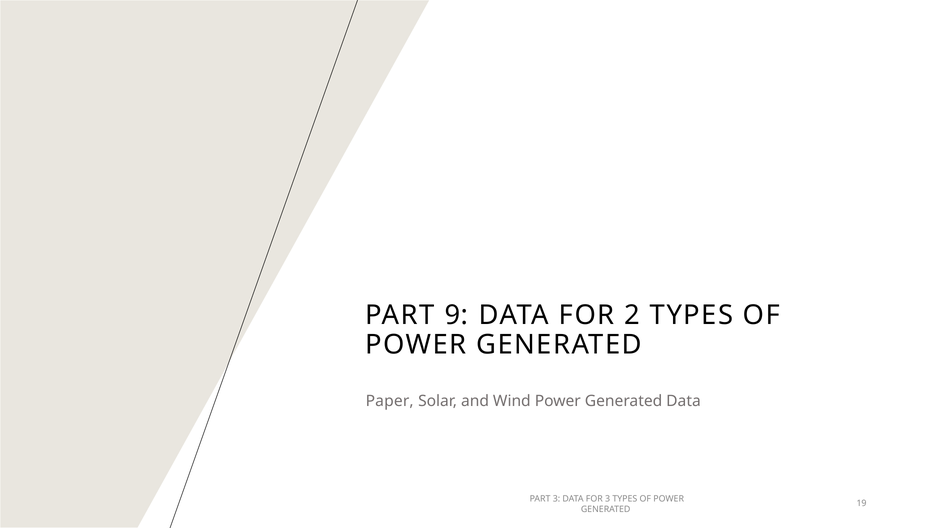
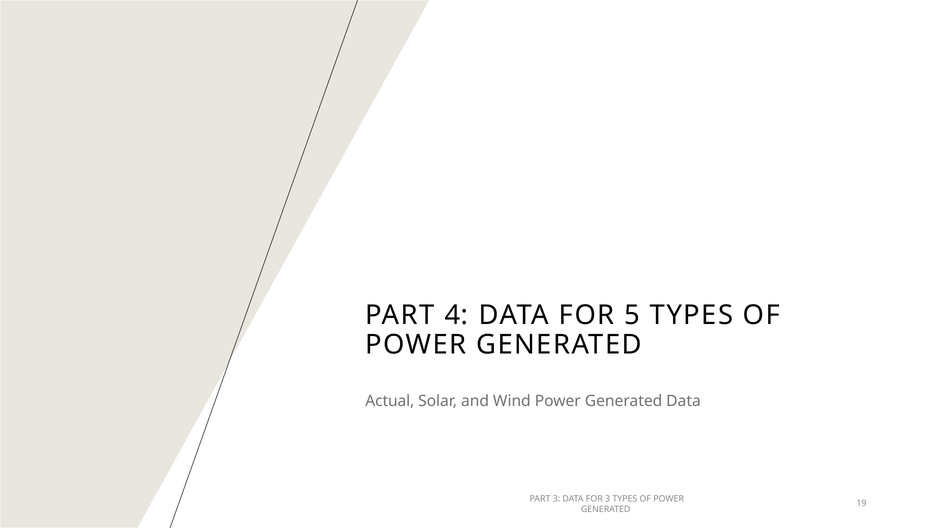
9: 9 -> 4 (456, 315)
2: 2 -> 5 (632, 315)
Paper: Paper -> Actual (390, 401)
